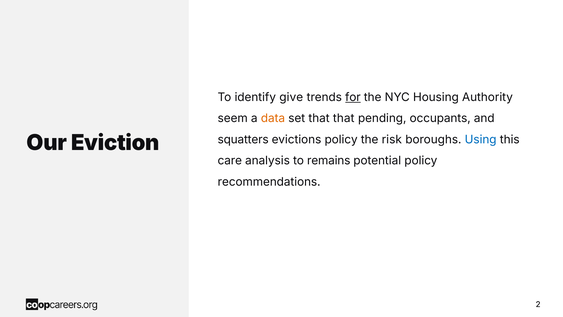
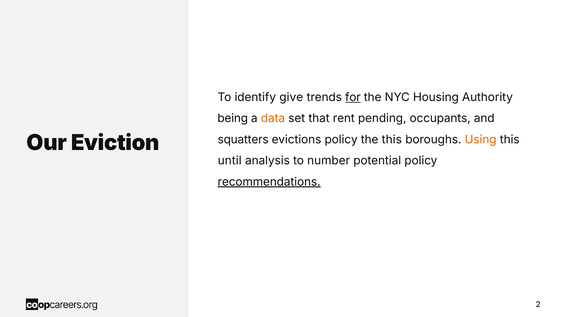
seem: seem -> being (233, 118)
that that: that -> rent (344, 118)
the risk: risk -> this (392, 139)
Using colour: blue -> orange (481, 139)
care: care -> until (230, 161)
remains: remains -> number (329, 161)
recommendations underline: none -> present (269, 182)
